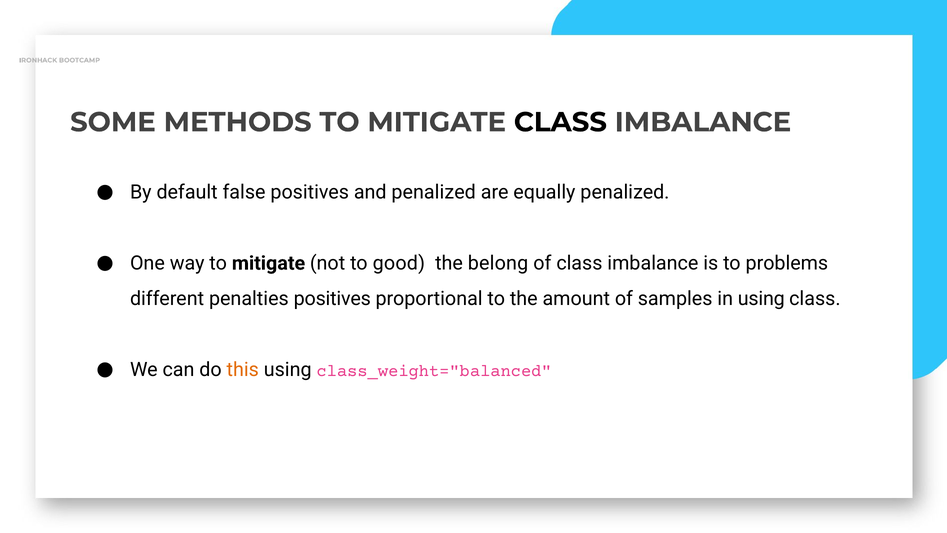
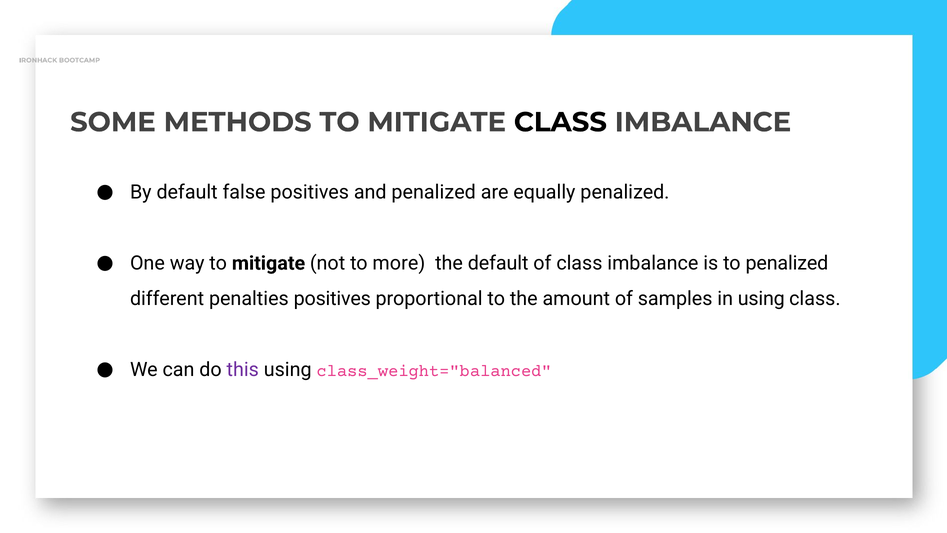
good: good -> more (399, 263)
the belong: belong -> default (498, 263)
to problems: problems -> penalized (787, 263)
this colour: orange -> purple (243, 370)
